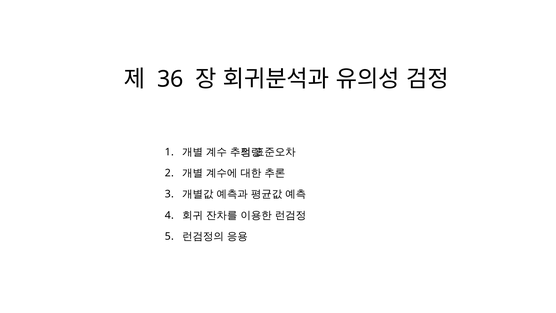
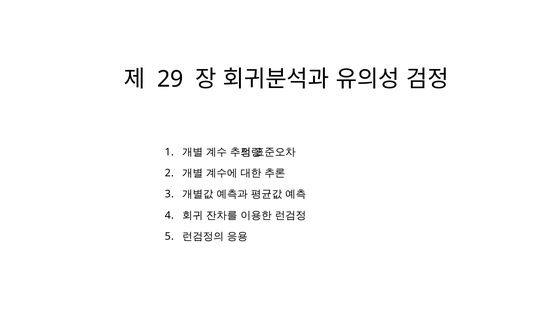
36: 36 -> 29 (170, 79)
